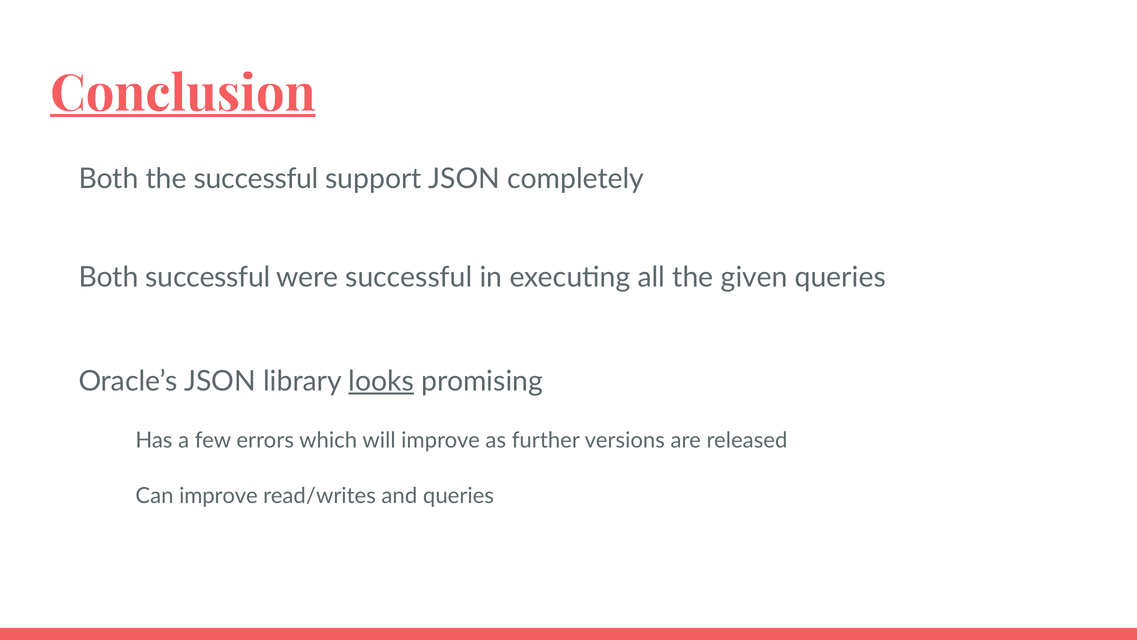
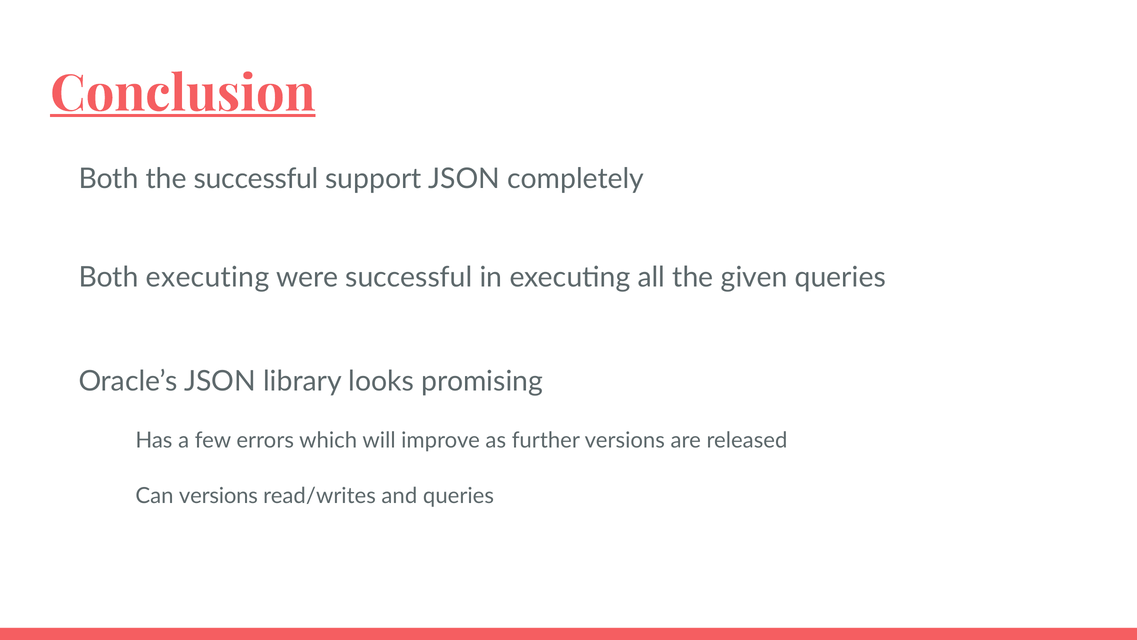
Both successful: successful -> executing (208, 277)
looks underline: present -> none (381, 381)
Can improve: improve -> versions (218, 496)
